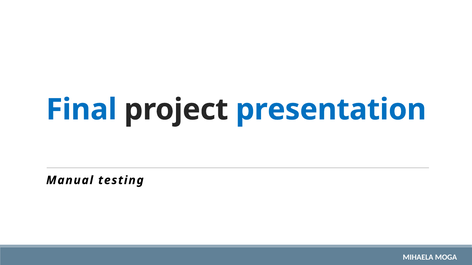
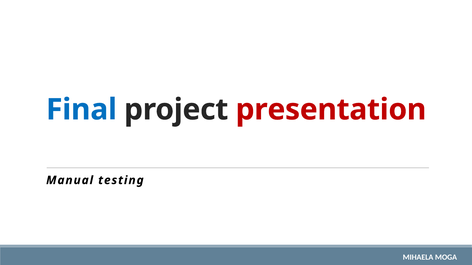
presentation colour: blue -> red (331, 110)
